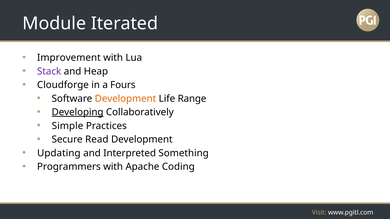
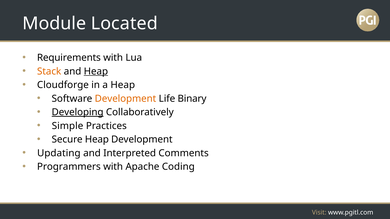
Iterated: Iterated -> Located (124, 24)
Improvement: Improvement -> Requirements (69, 58)
Stack colour: purple -> orange (49, 71)
Heap underline: none -> present (96, 71)
a Fours: Fours -> Heap (123, 85)
Range: Range -> Binary (192, 99)
Secure Read: Read -> Heap (97, 140)
Something: Something -> Comments (184, 153)
